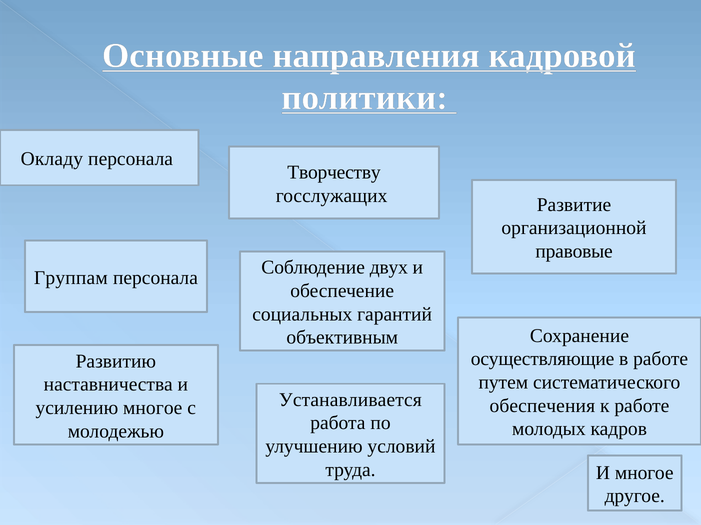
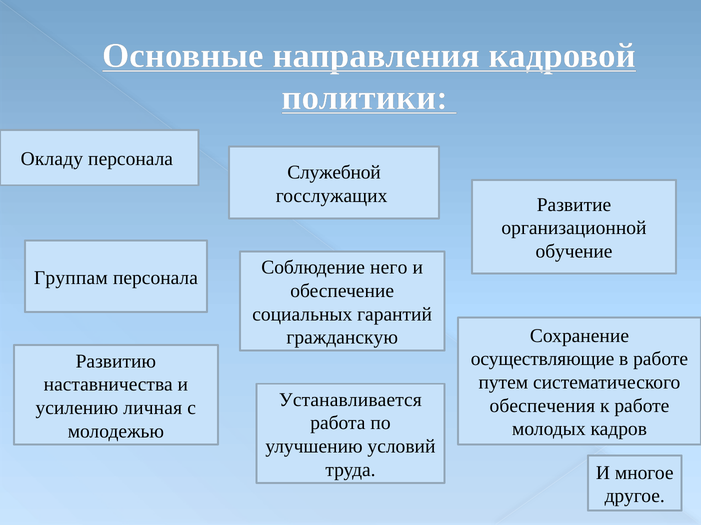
Творчеству: Творчеству -> Служебной (334, 172)
правовые: правовые -> обучение (574, 252)
двух: двух -> него (389, 268)
объективным: объективным -> гражданскую (342, 338)
усилению многое: многое -> личная (153, 408)
